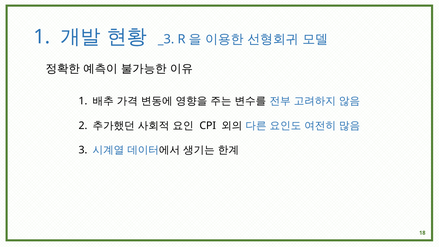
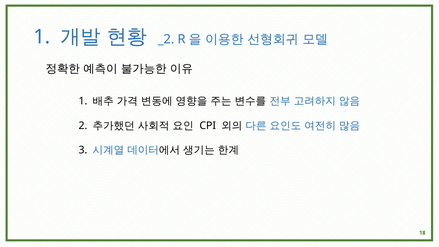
_3: _3 -> _2 (166, 39)
